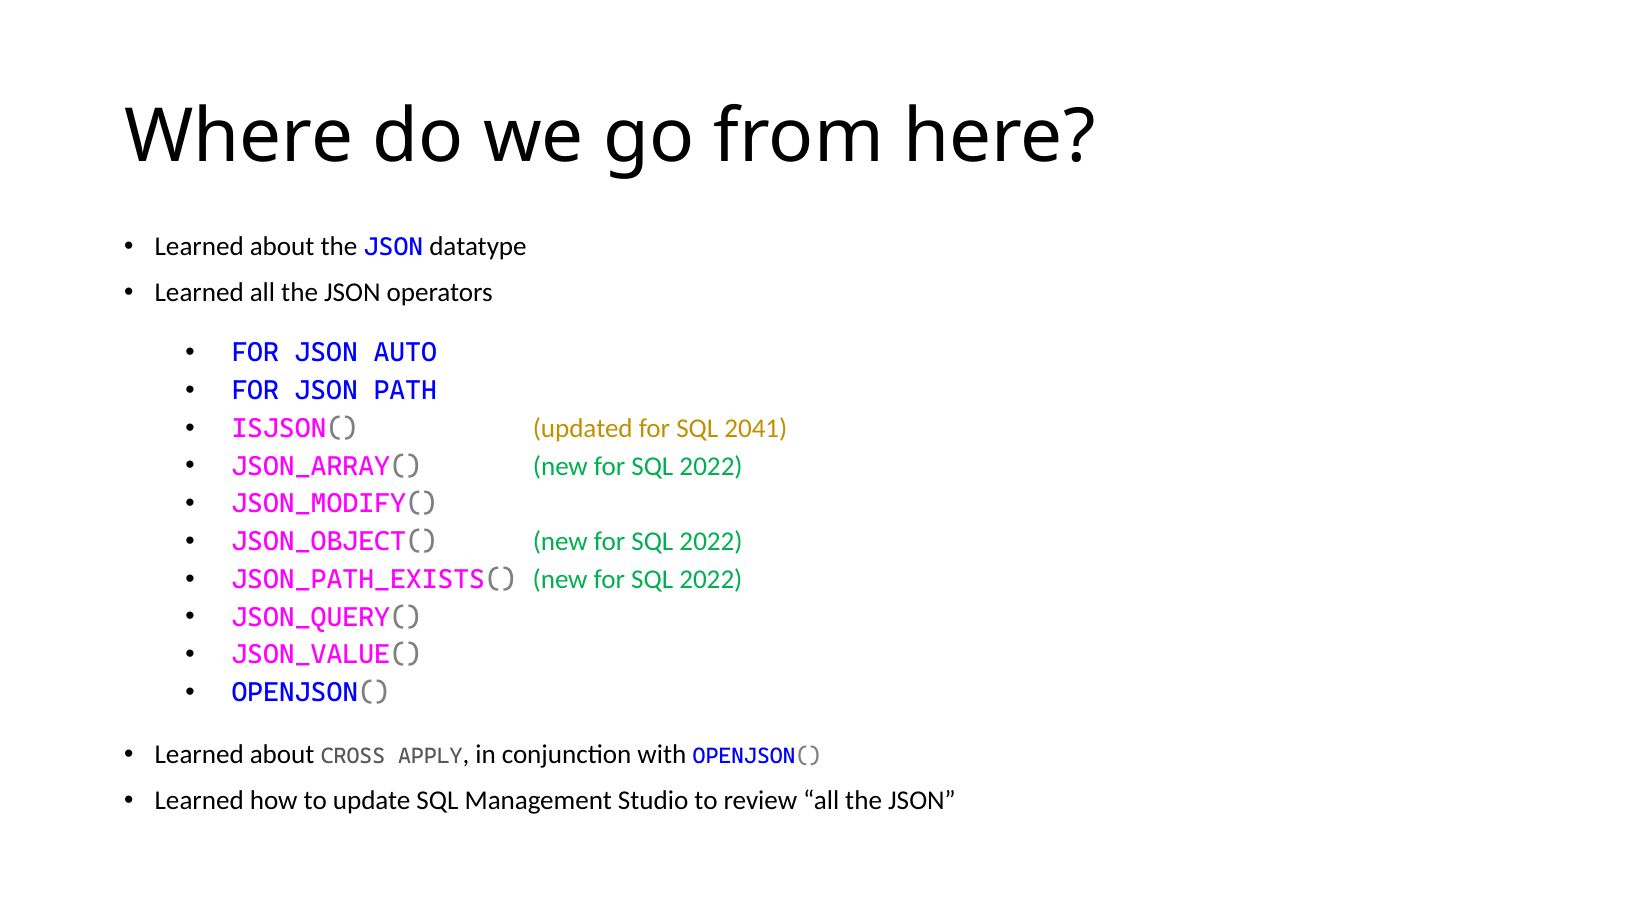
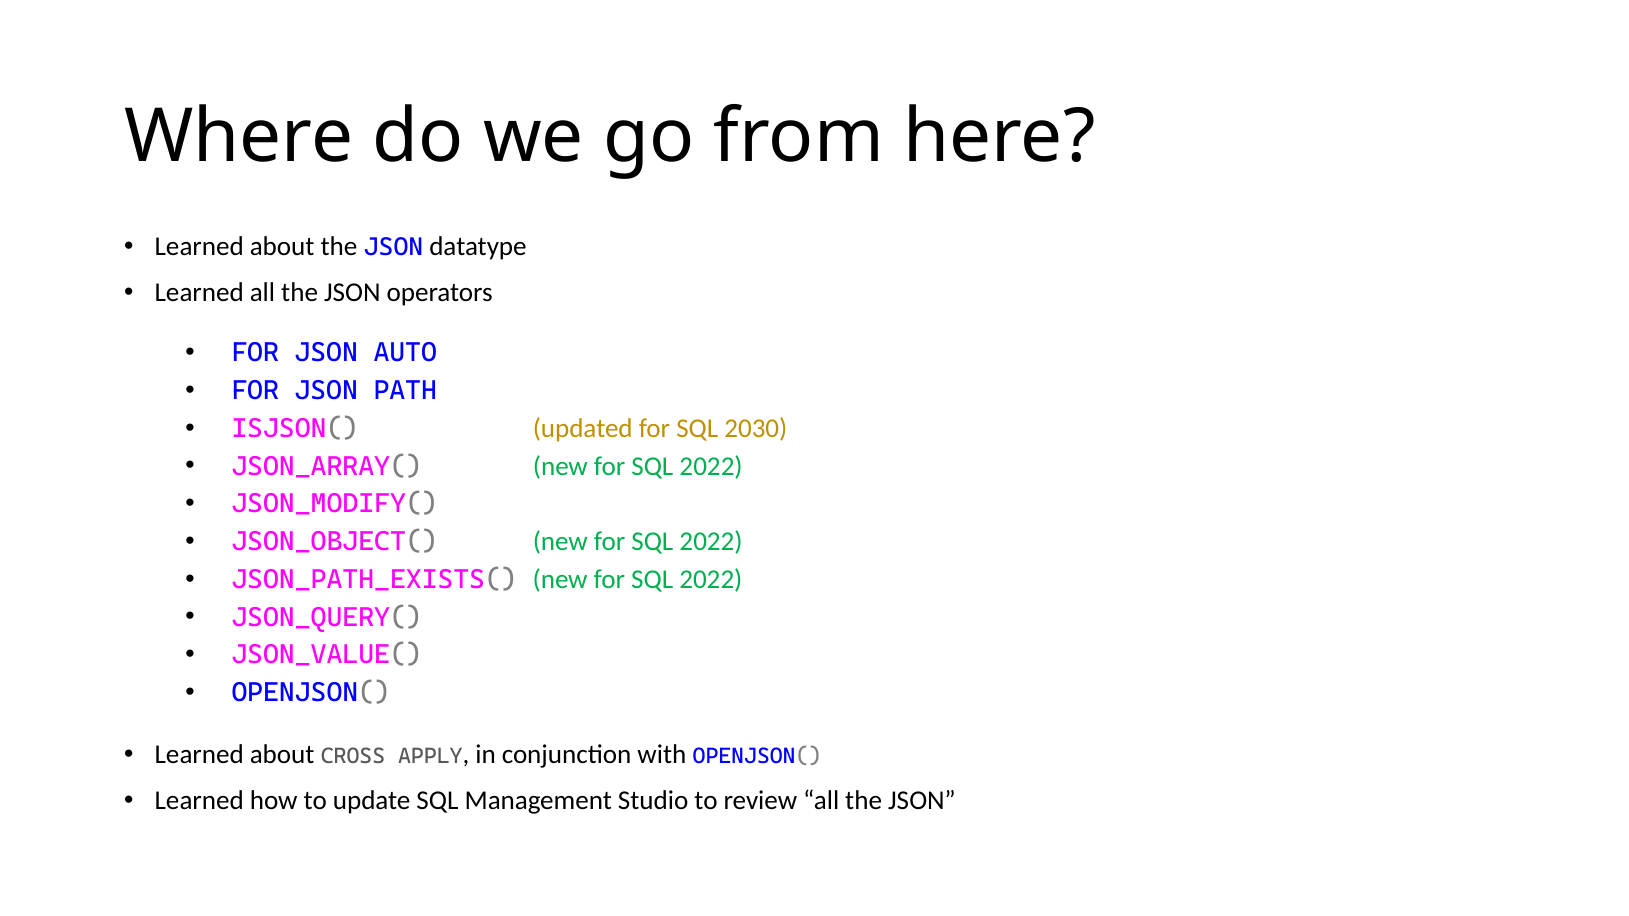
2041: 2041 -> 2030 (756, 428)
